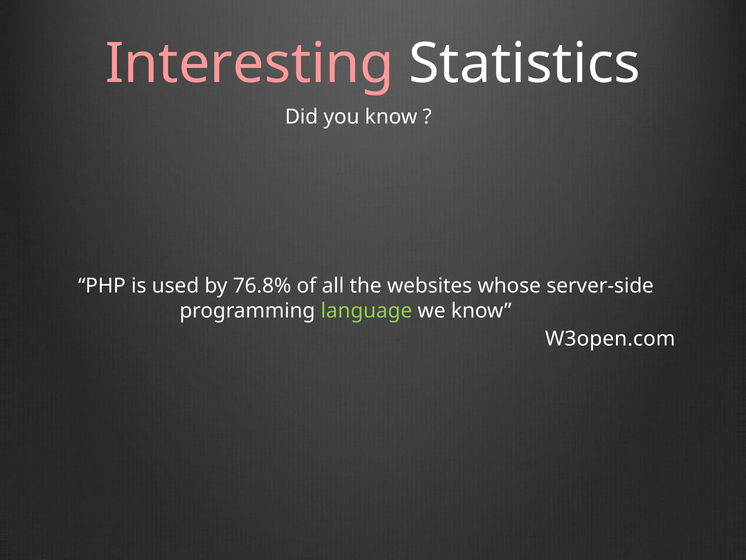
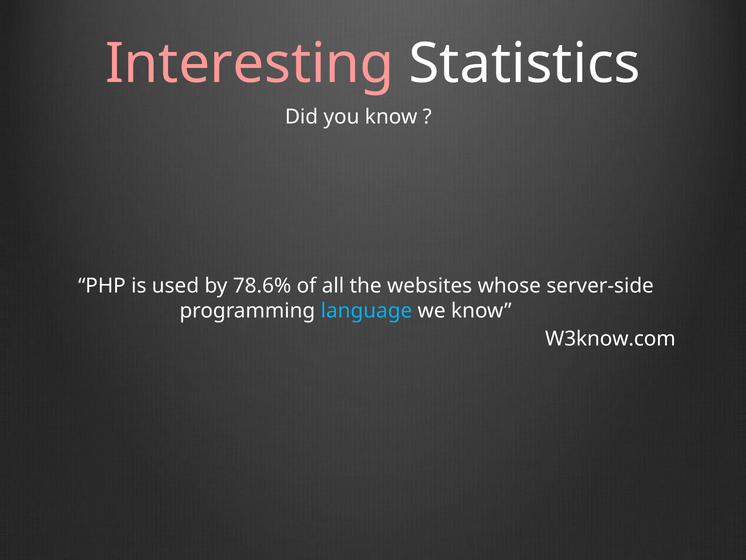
76.8%: 76.8% -> 78.6% (262, 286)
language colour: light green -> light blue (366, 311)
W3open.com: W3open.com -> W3know.com (610, 339)
